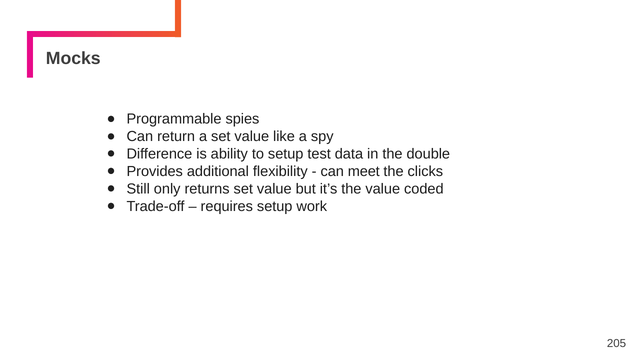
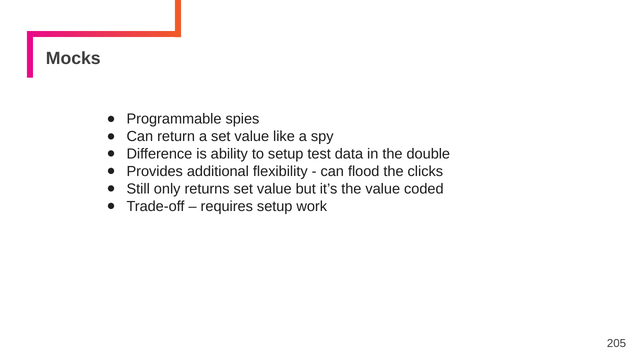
meet: meet -> flood (364, 172)
